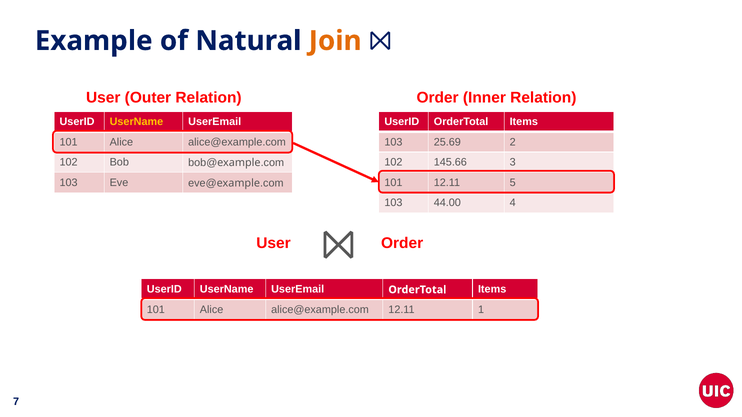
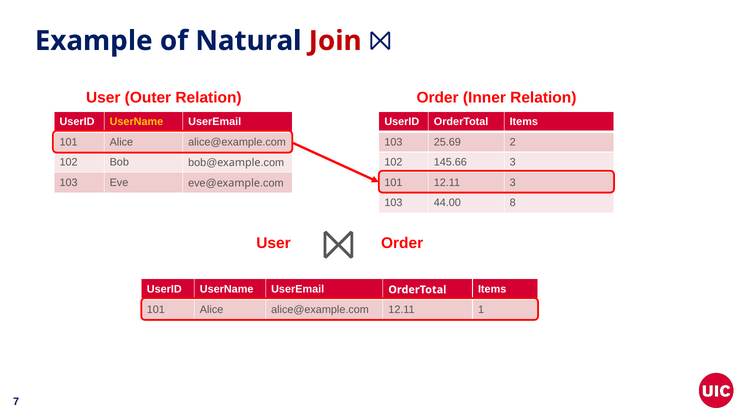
Join colour: orange -> red (335, 41)
12.11 5: 5 -> 3 (513, 183)
4: 4 -> 8 (513, 203)
